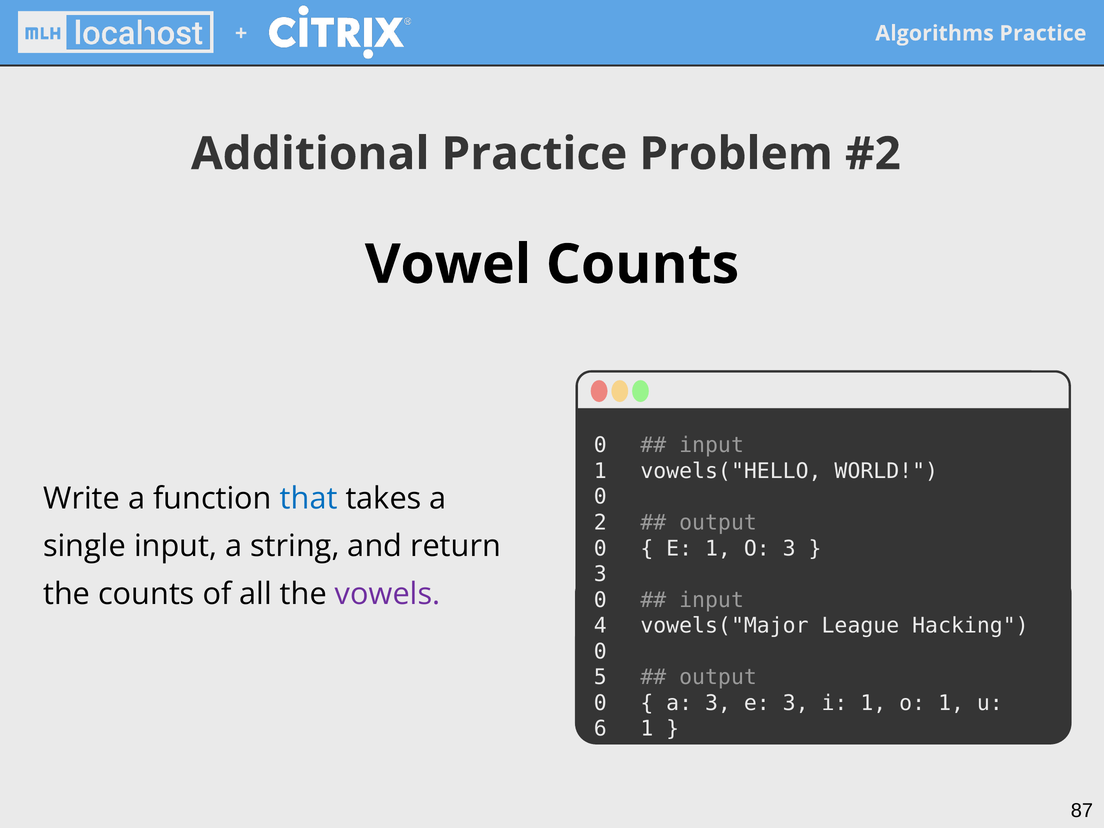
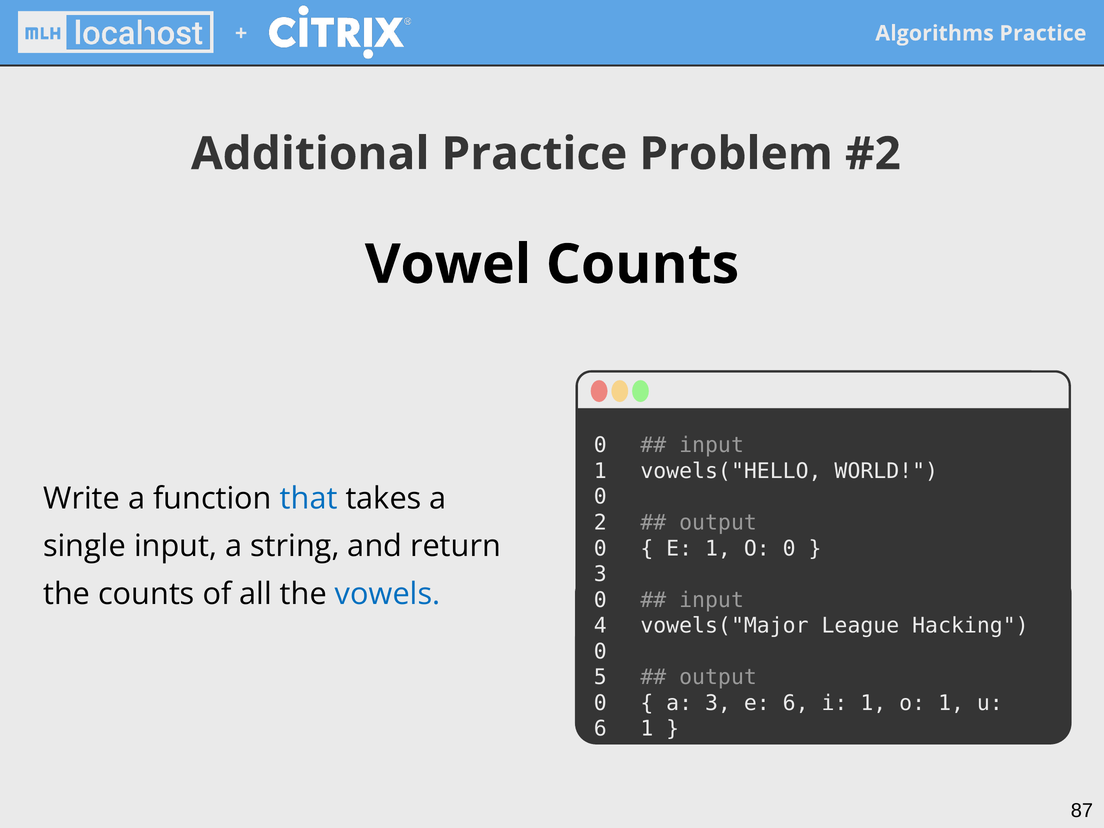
O 3: 3 -> 0 (789, 548)
vowels colour: purple -> blue (388, 594)
e 3: 3 -> 6 (796, 703)
